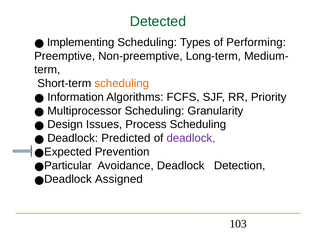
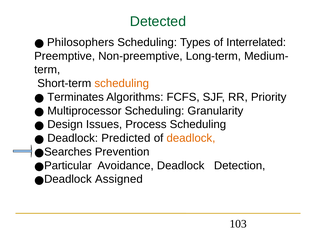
Implementing: Implementing -> Philosophers (81, 42)
Performing: Performing -> Interrelated (256, 42)
Information: Information -> Terminates (76, 97)
deadlock colour: purple -> orange (191, 138)
Expected: Expected -> Searches (68, 152)
